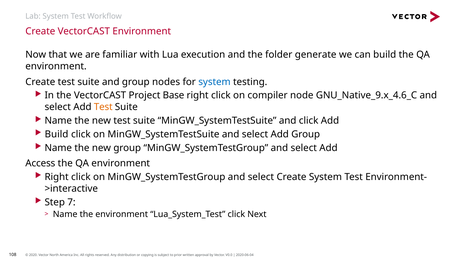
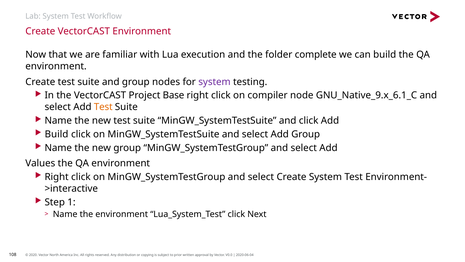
generate: generate -> complete (316, 55)
system colour: blue -> purple (214, 82)
GNU_Native_9.x_4.6_C: GNU_Native_9.x_4.6_C -> GNU_Native_9.x_6.1_C (367, 95)
Access: Access -> Values (40, 163)
7: 7 -> 1 (71, 202)
